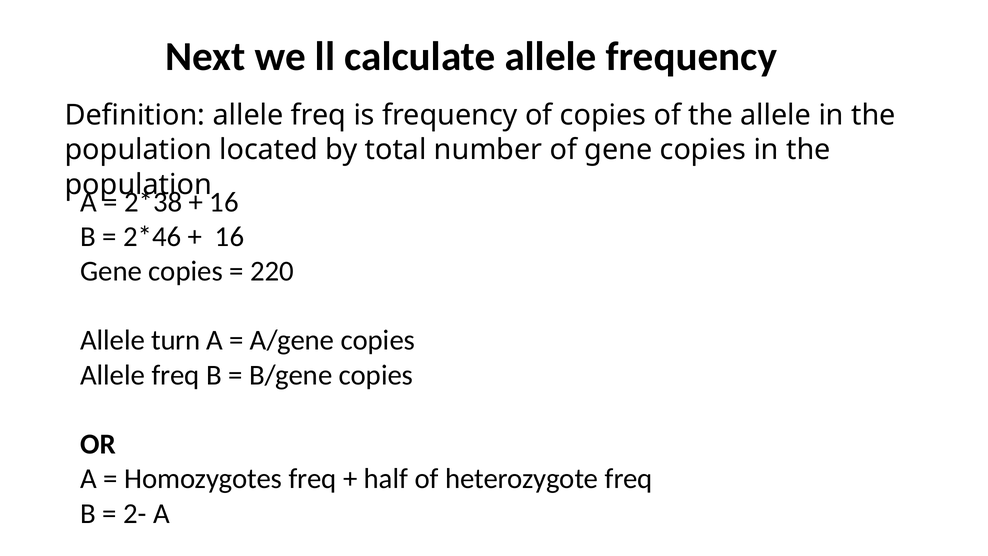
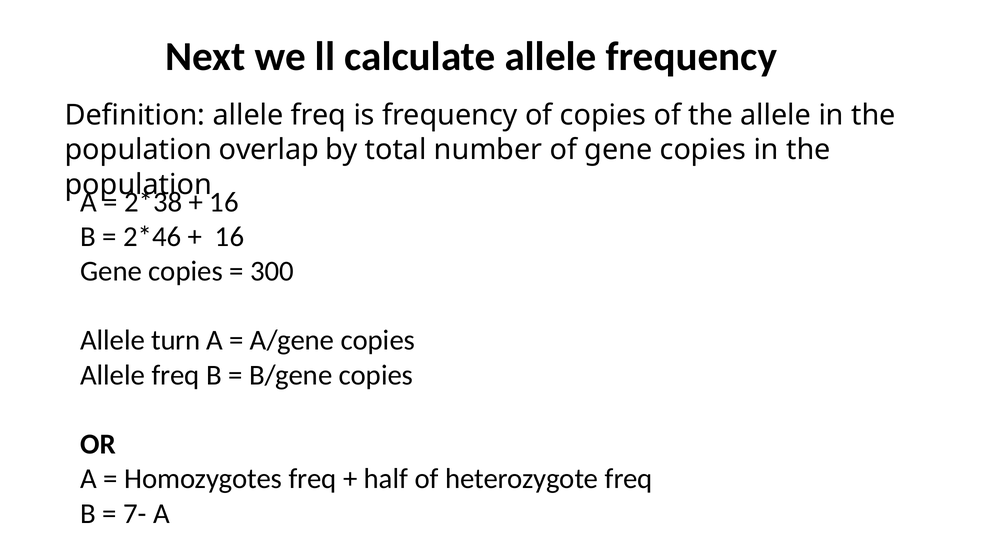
located: located -> overlap (269, 150)
220: 220 -> 300 (272, 271)
2-: 2- -> 7- (135, 513)
